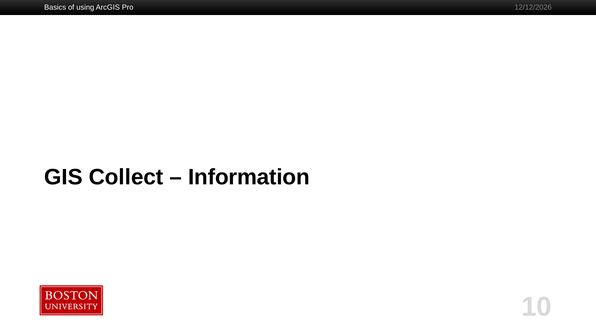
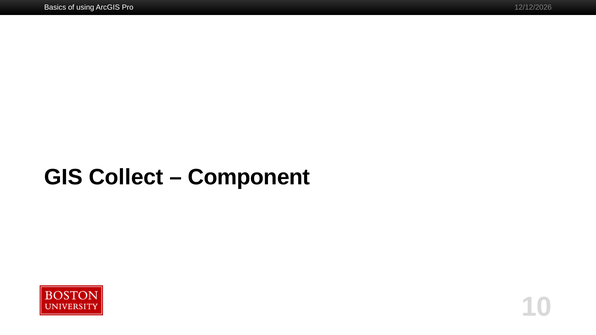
Information: Information -> Component (249, 177)
